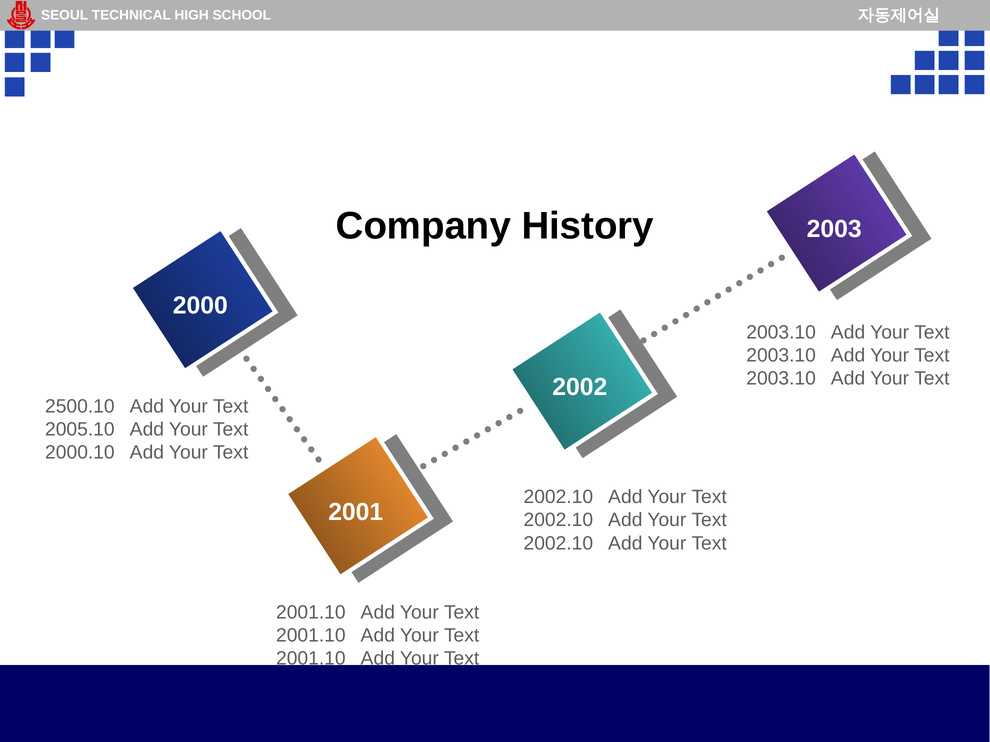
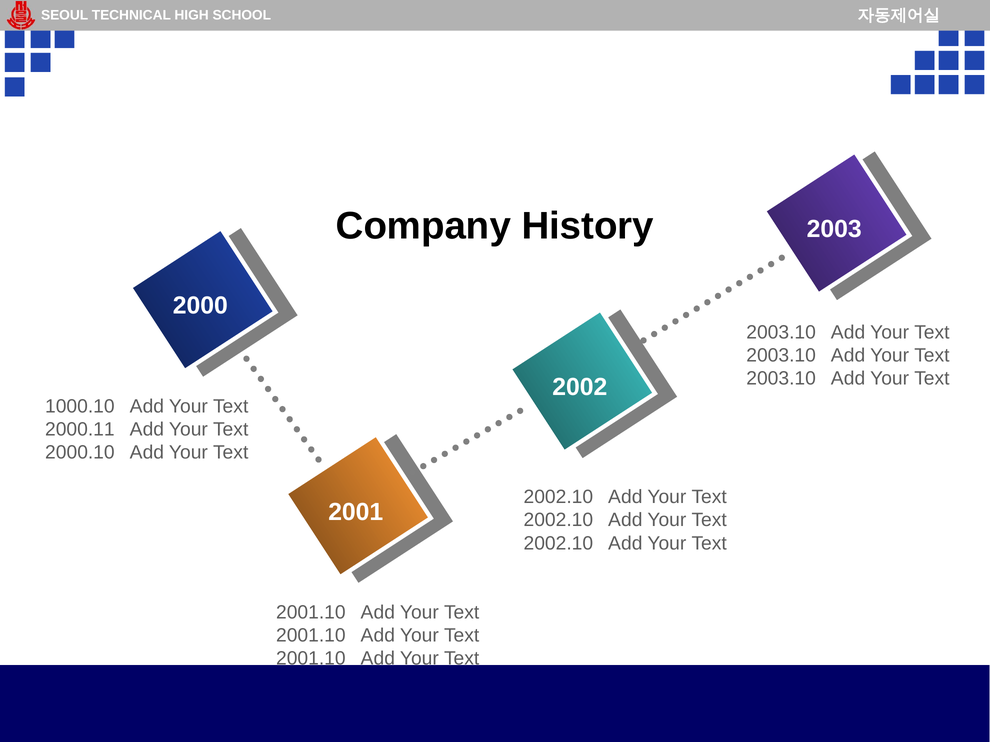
2500.10: 2500.10 -> 1000.10 (80, 407)
2005.10: 2005.10 -> 2000.11 (80, 430)
